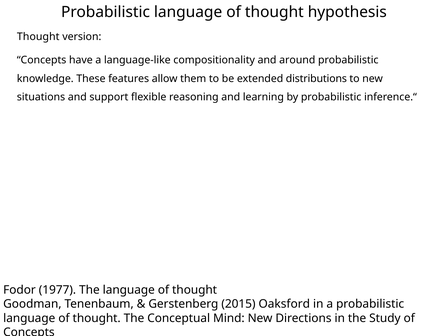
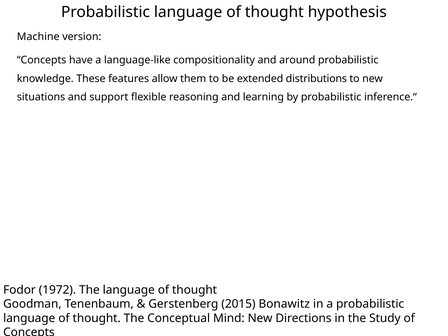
Thought: Thought -> Machine (38, 37)
1977: 1977 -> 1972 (57, 290)
Oaksford: Oaksford -> Bonawitz (284, 304)
